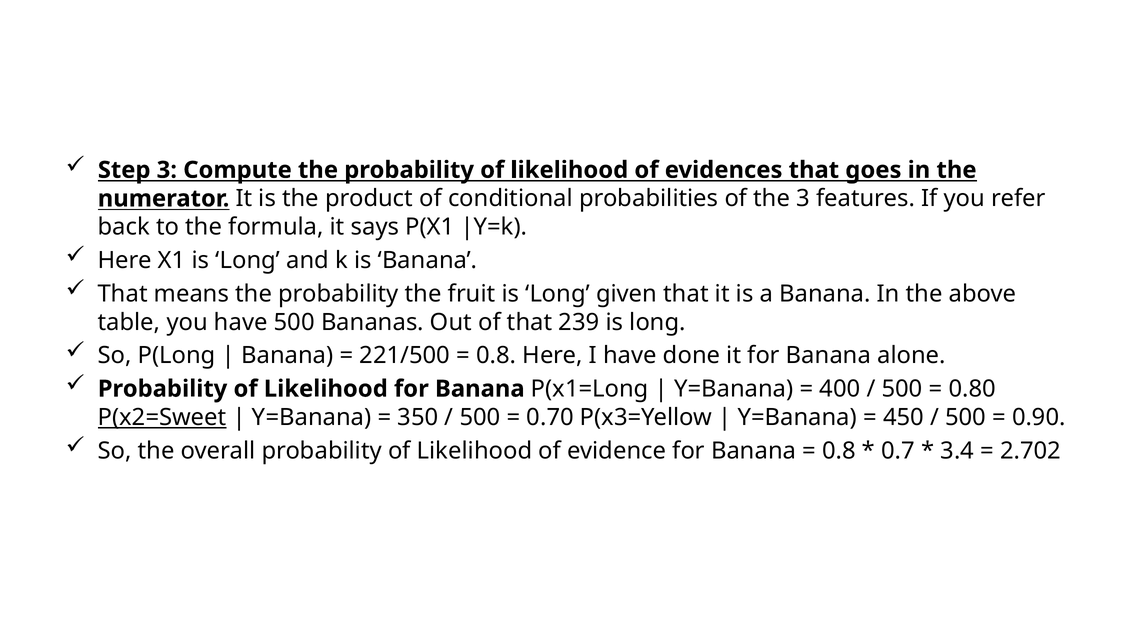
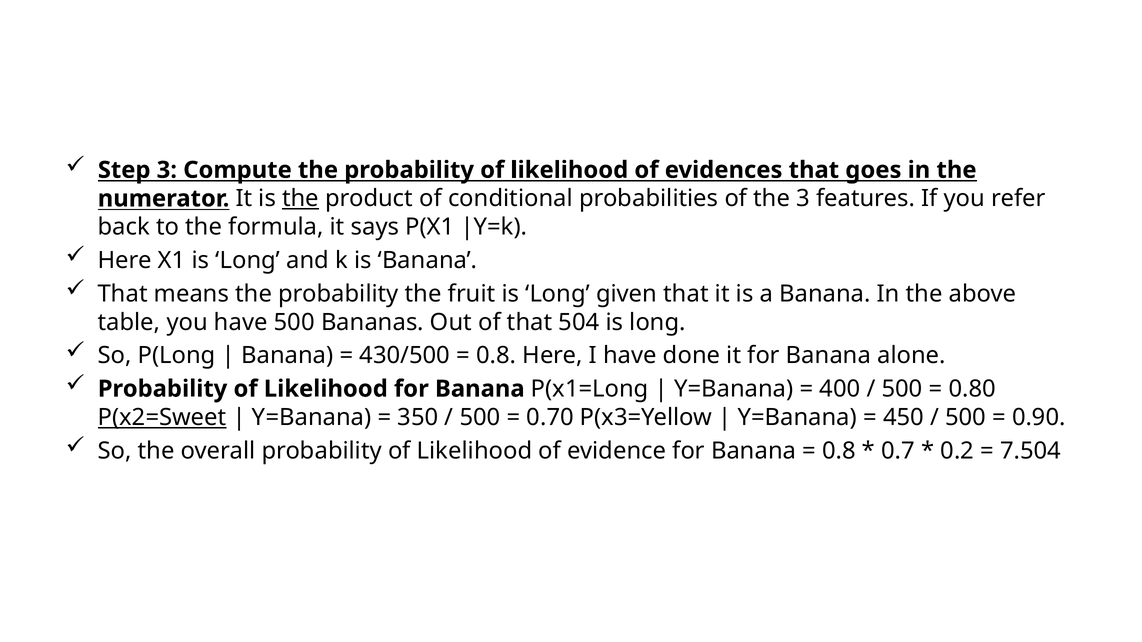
the underline: none -> present (301, 199)
239: 239 -> 504 (579, 322)
221/500: 221/500 -> 430/500 (405, 356)
3.4: 3.4 -> 0.2 (957, 451)
2.702: 2.702 -> 7.504 (1031, 451)
